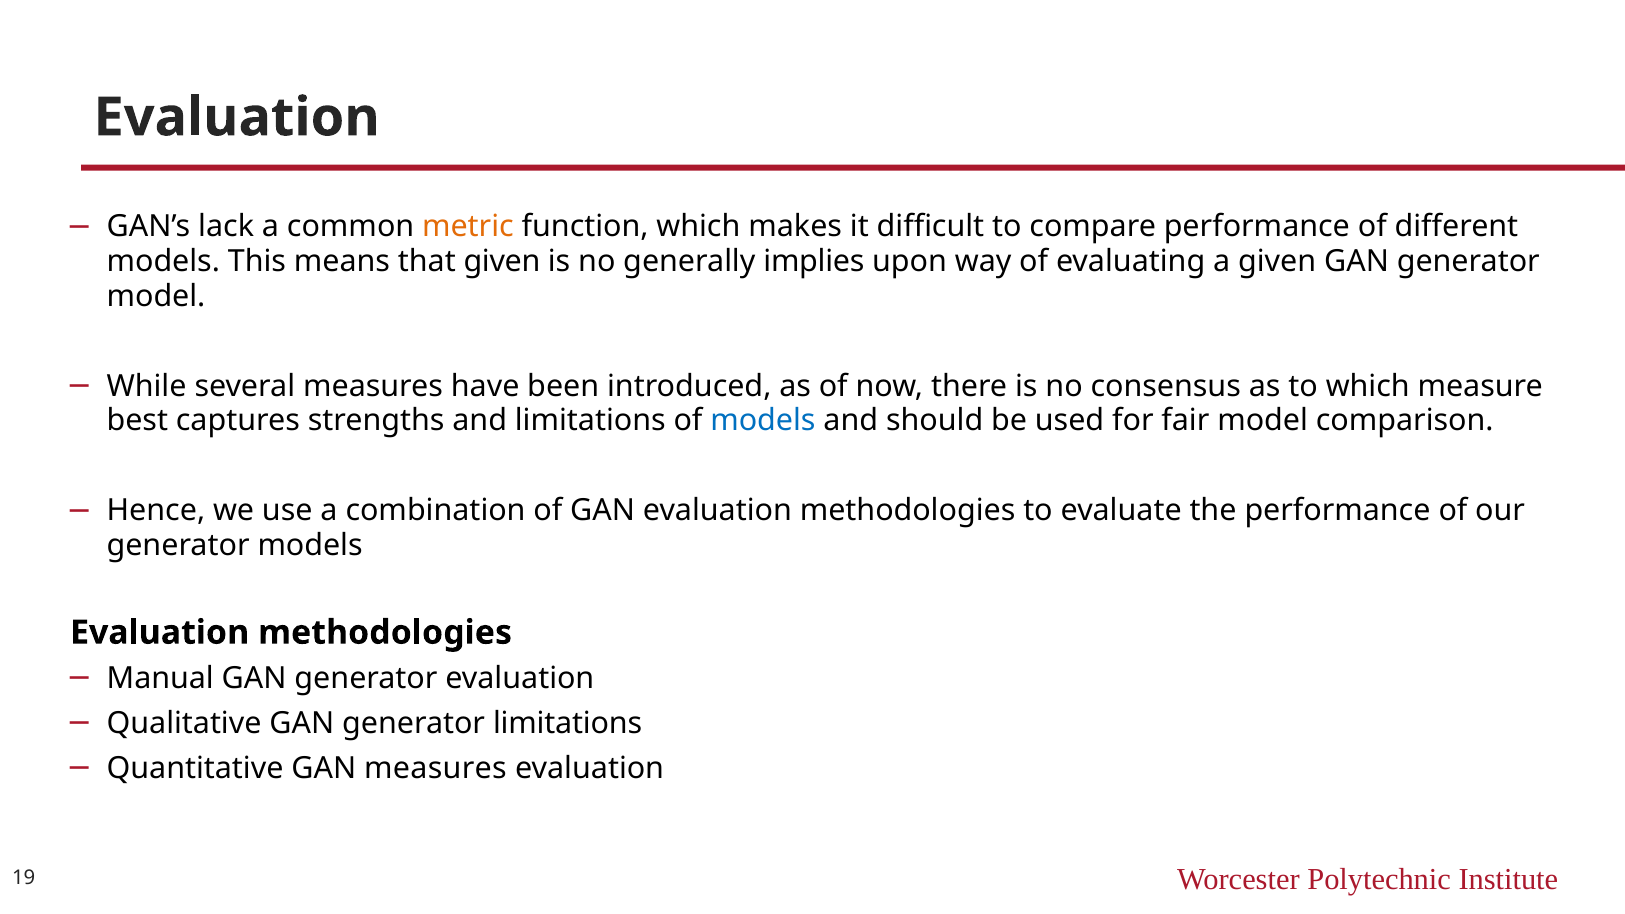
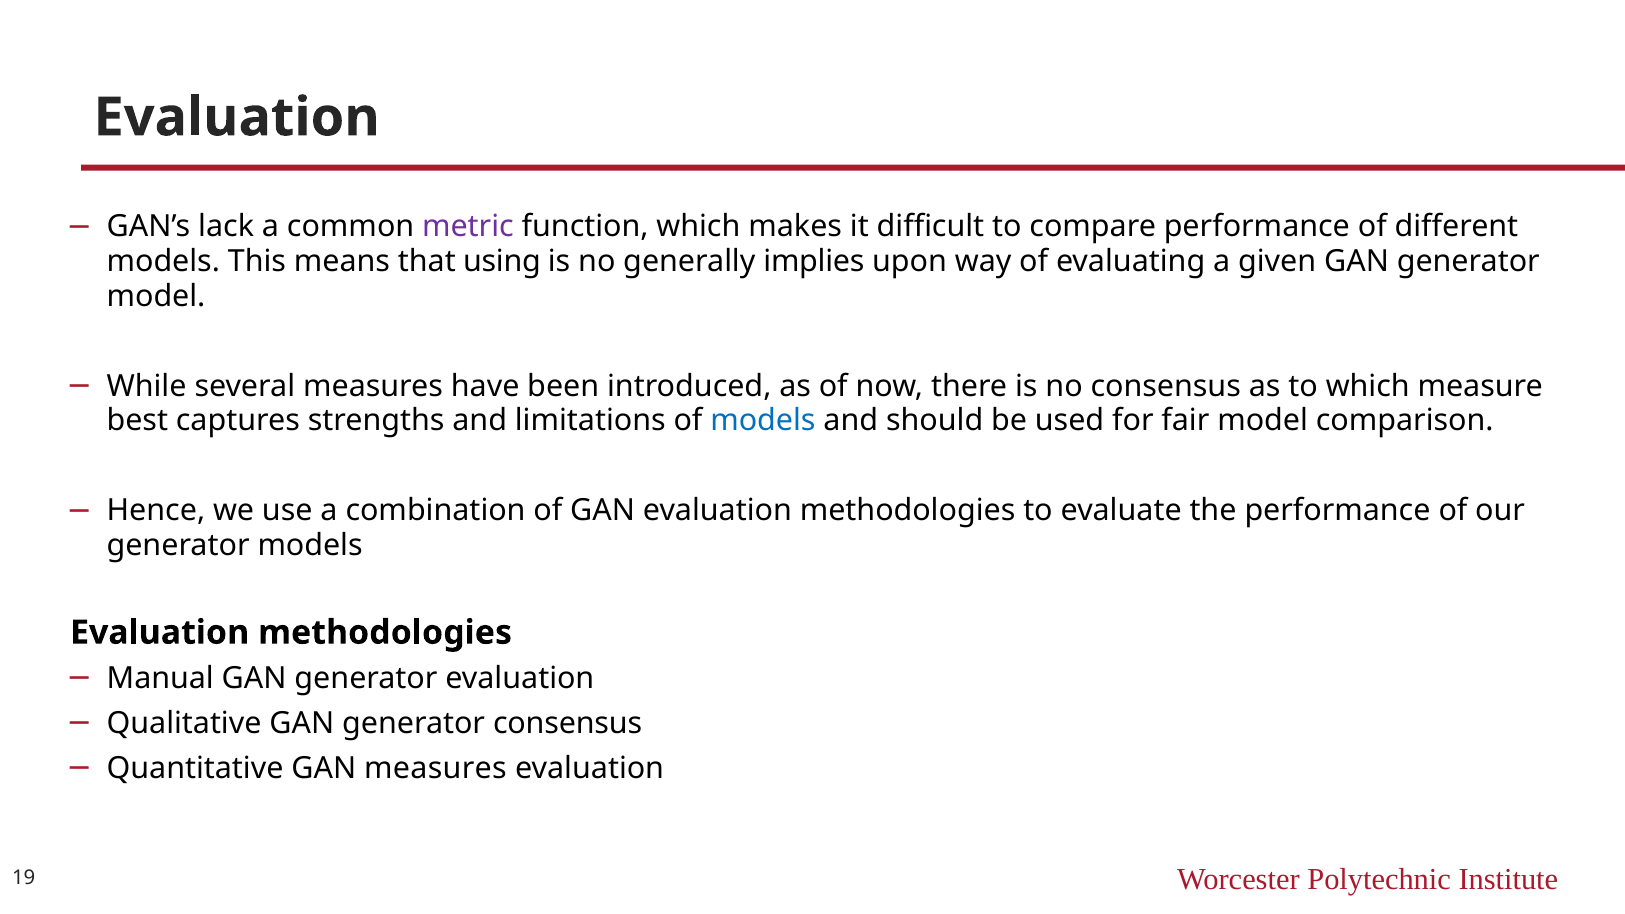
metric colour: orange -> purple (468, 227)
that given: given -> using (502, 262)
generator limitations: limitations -> consensus (568, 723)
